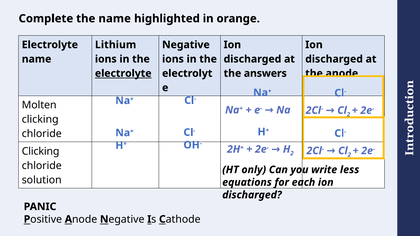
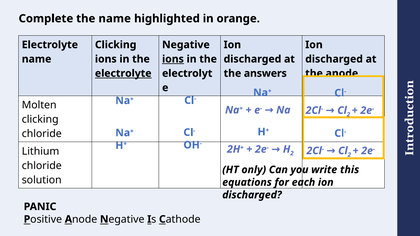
Lithium: Lithium -> Clicking (116, 45)
ions underline: none -> present (173, 59)
Clicking: Clicking -> Lithium (41, 151)
less: less -> this (350, 170)
